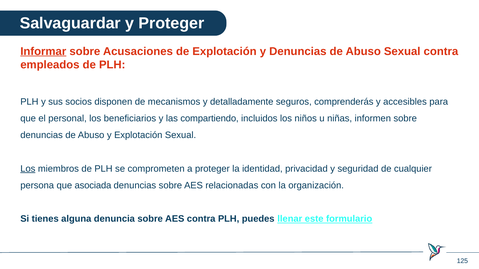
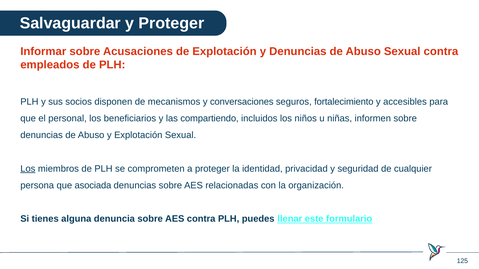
Informar underline: present -> none (43, 51)
detalladamente: detalladamente -> conversaciones (242, 102)
comprenderás: comprenderás -> fortalecimiento (344, 102)
